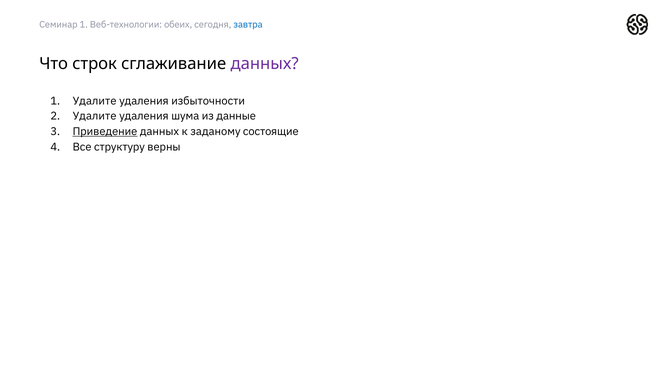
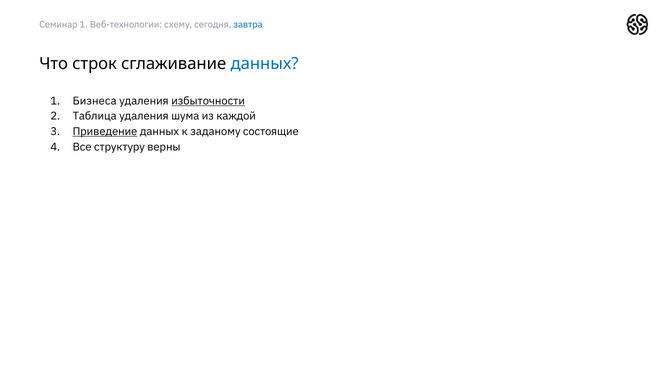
обеих: обеих -> схему (178, 25)
данных colour: purple -> blue (265, 64)
1 Удалите: Удалите -> Бизнеса (95, 101)
избыточности underline: none -> present (208, 101)
Удалите: Удалите -> Таблица (95, 117)
данные: данные -> каждой (236, 117)
